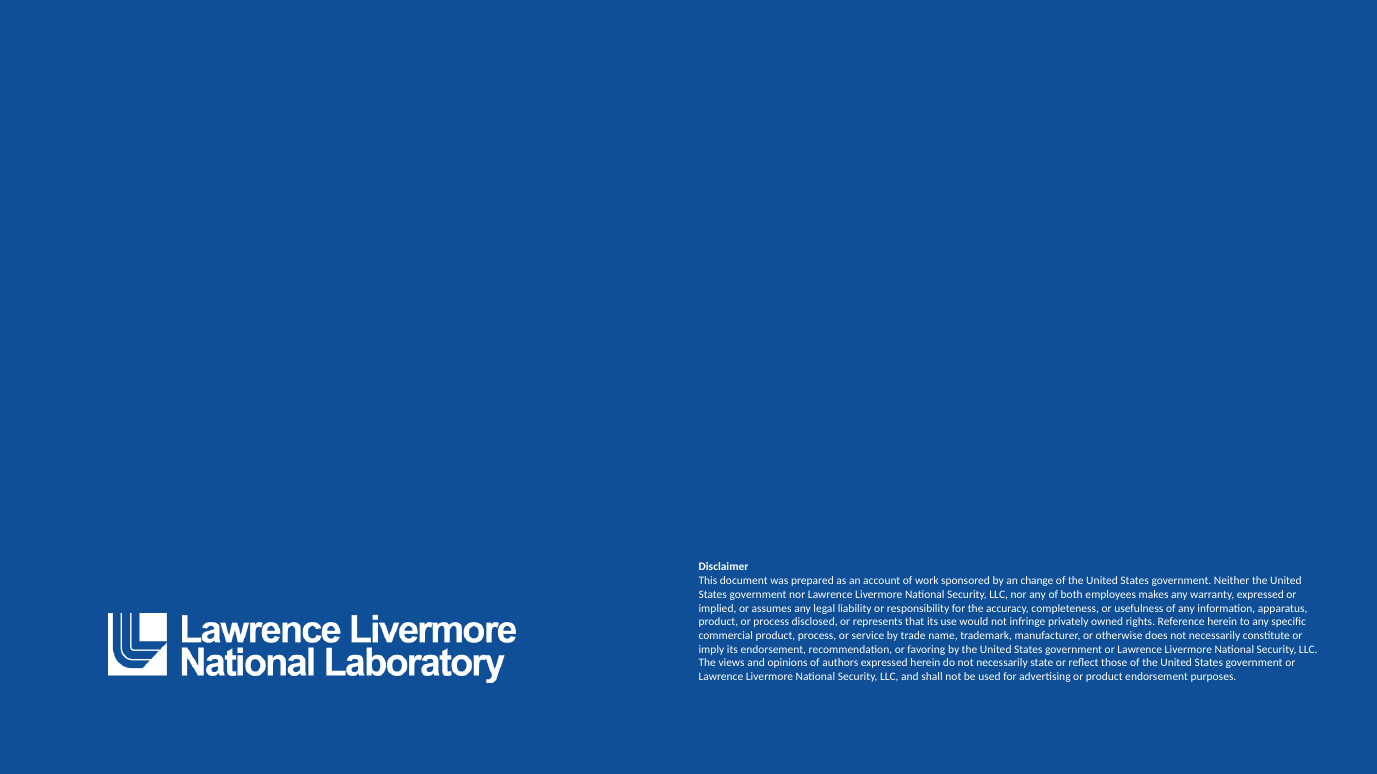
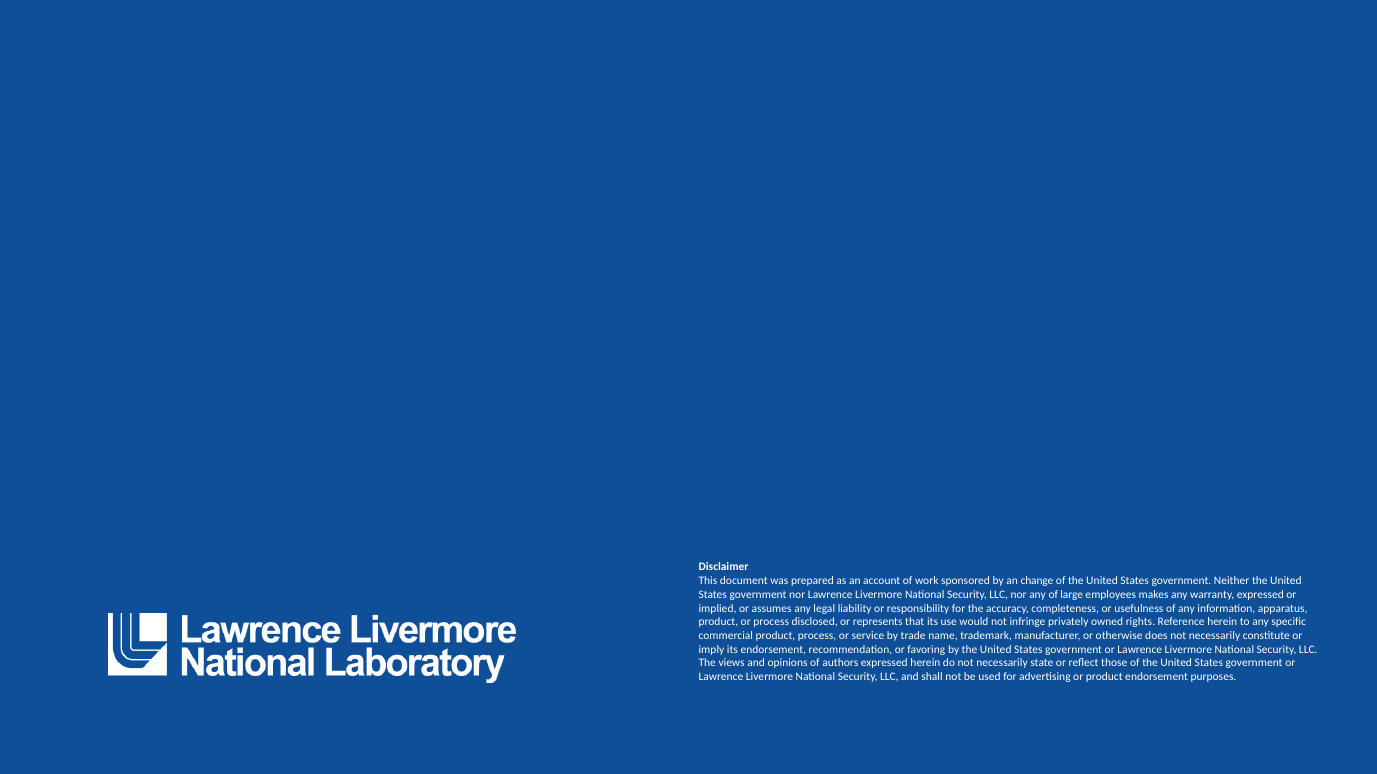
both: both -> large (1072, 595)
